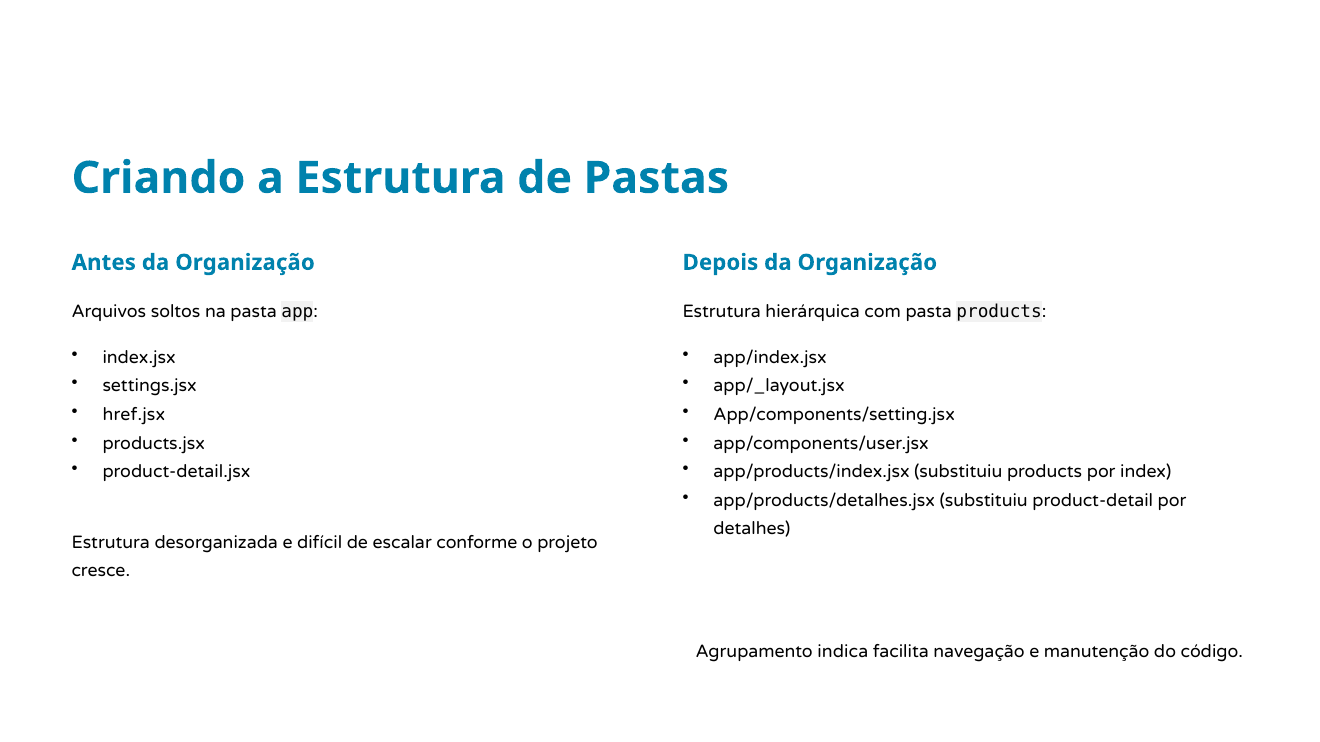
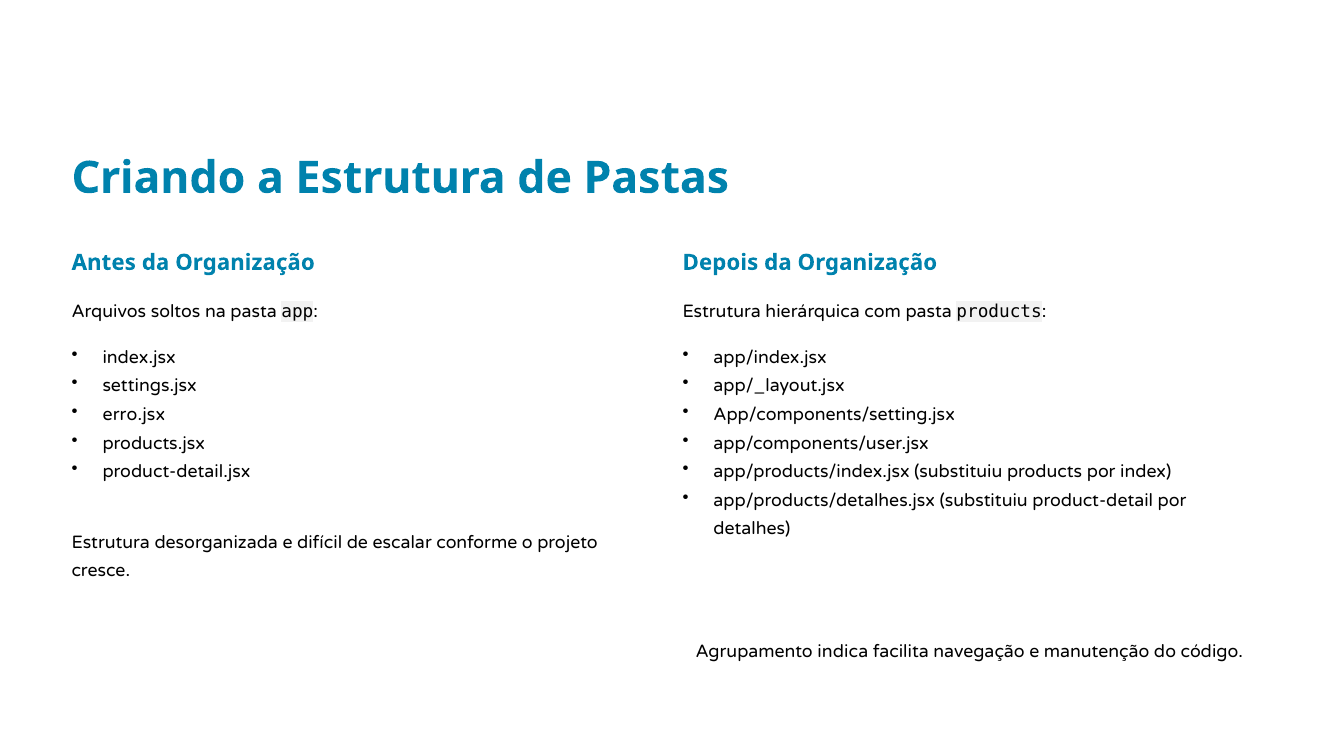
href.jsx: href.jsx -> erro.jsx (134, 415)
